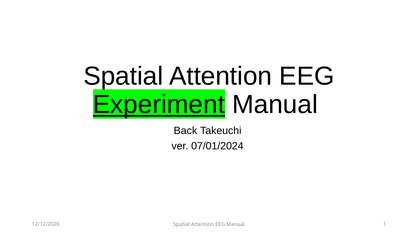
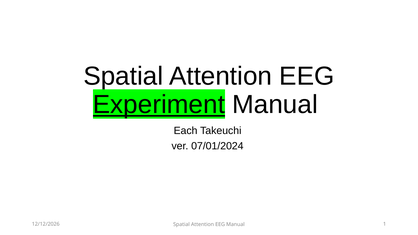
Back: Back -> Each (186, 131)
